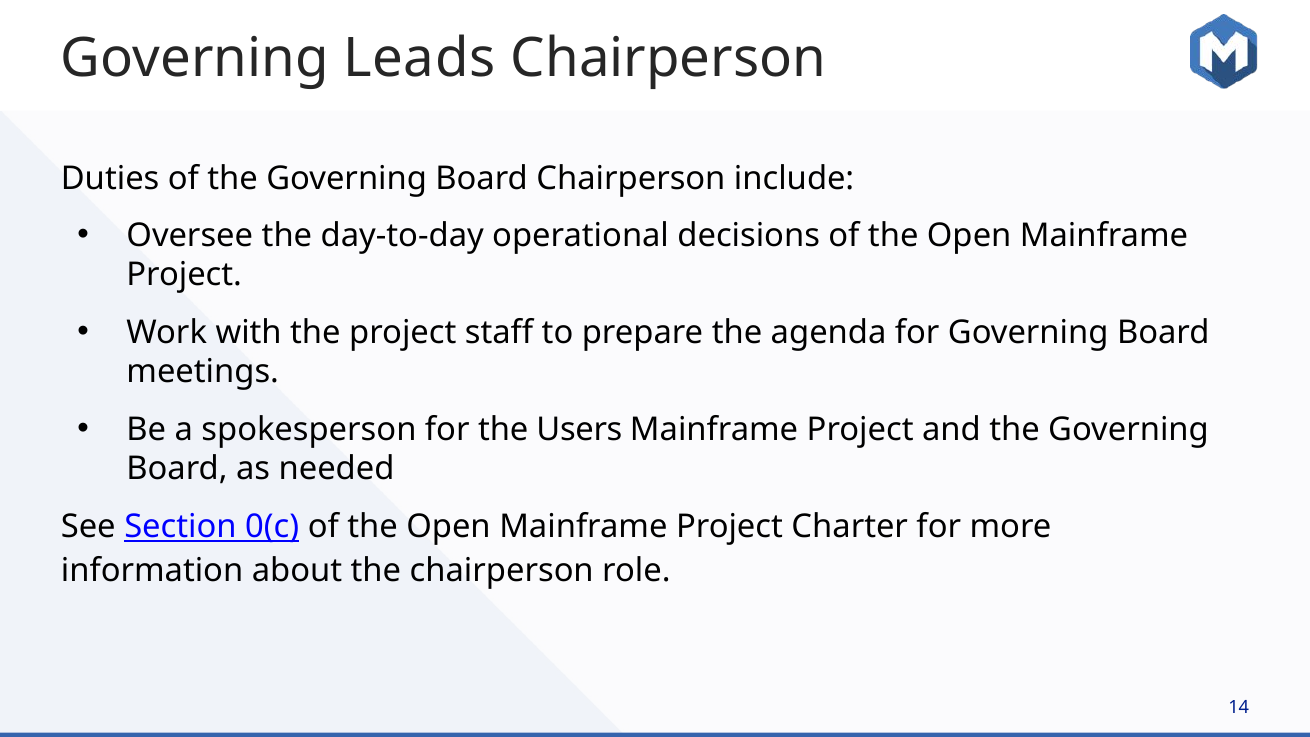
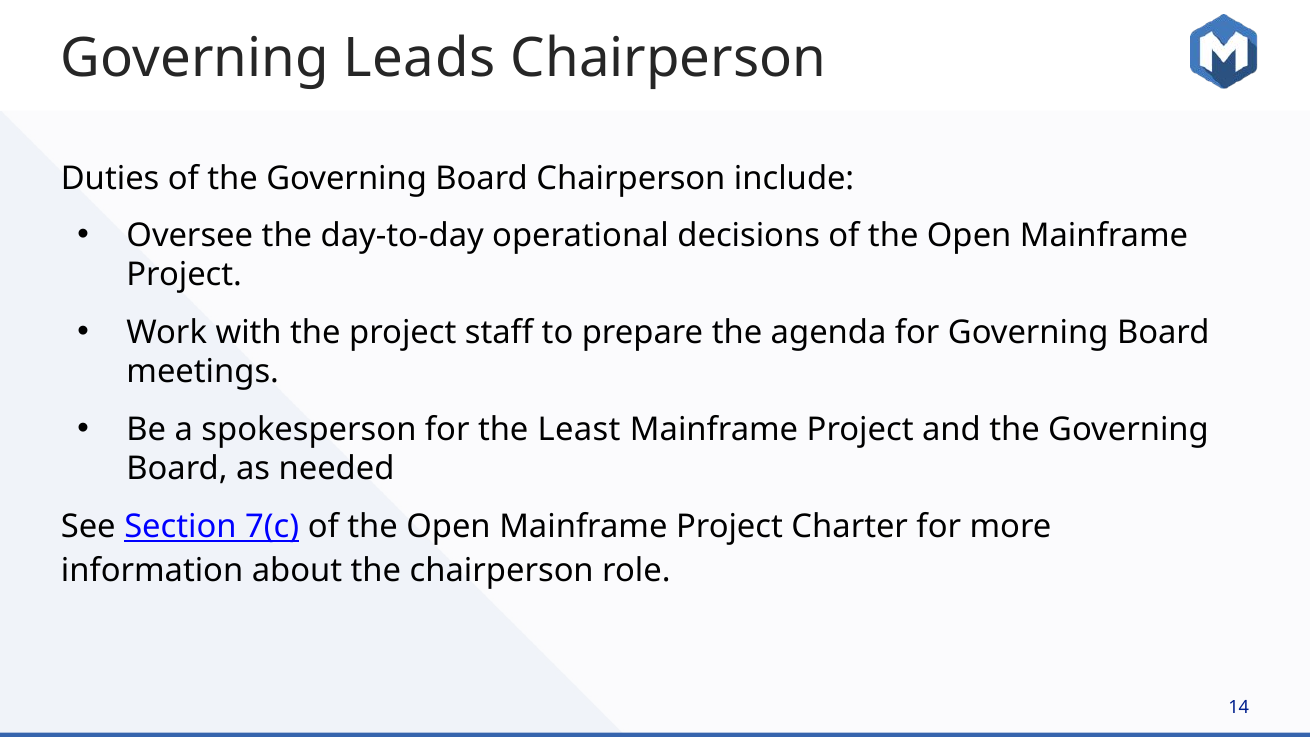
Users: Users -> Least (579, 429)
0(c: 0(c -> 7(c (272, 526)
